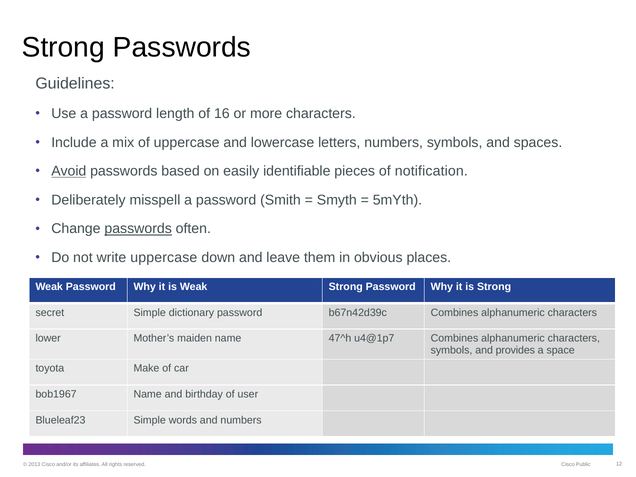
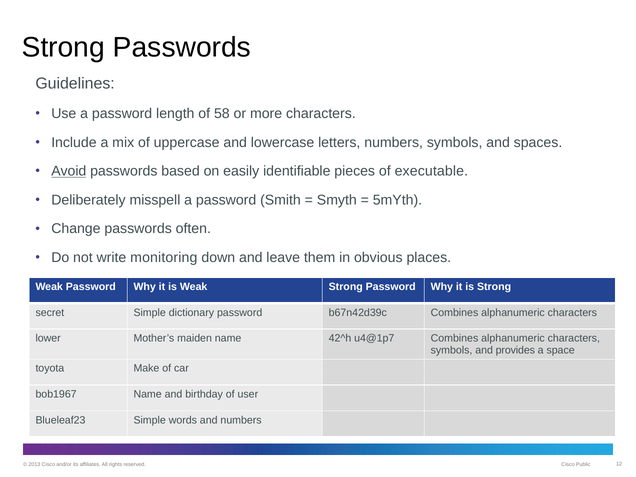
16: 16 -> 58 (222, 114)
notification: notification -> executable (431, 171)
passwords underline: present -> none (138, 229)
write uppercase: uppercase -> monitoring (164, 258)
47^h: 47^h -> 42^h (340, 338)
